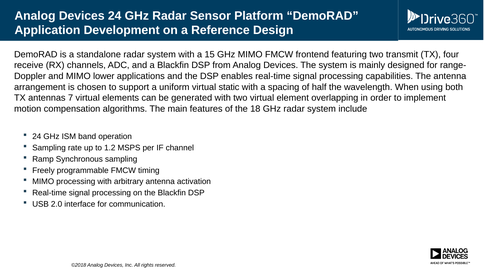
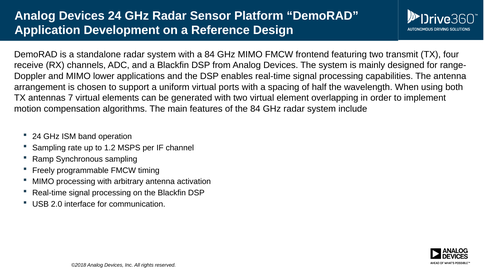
a 15: 15 -> 84 (210, 54)
static: static -> ports (229, 87)
the 18: 18 -> 84 (255, 109)
